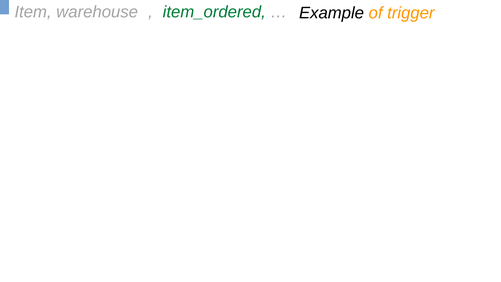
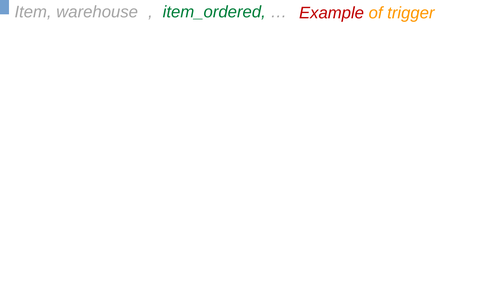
Example colour: black -> red (332, 13)
